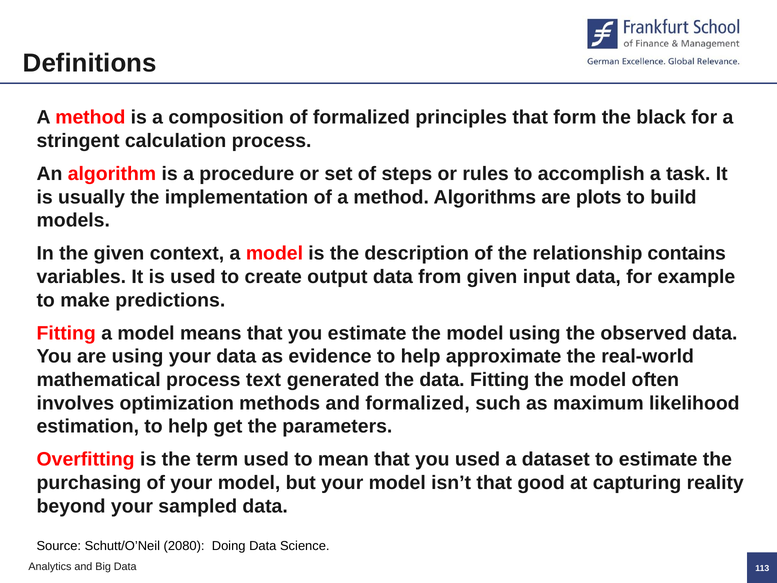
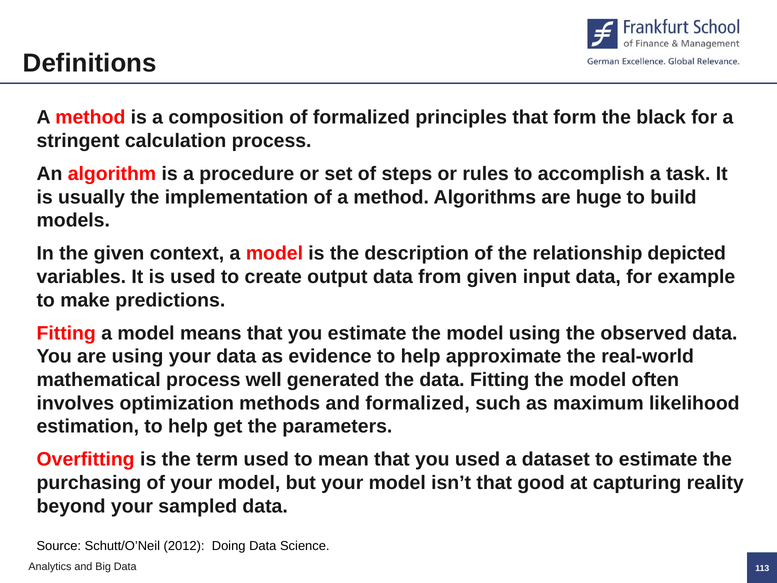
plots: plots -> huge (599, 197)
contains: contains -> depicted (687, 253)
text: text -> well (264, 380)
2080: 2080 -> 2012 (184, 546)
